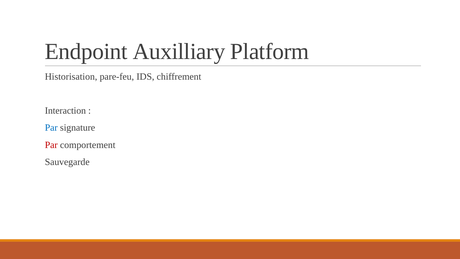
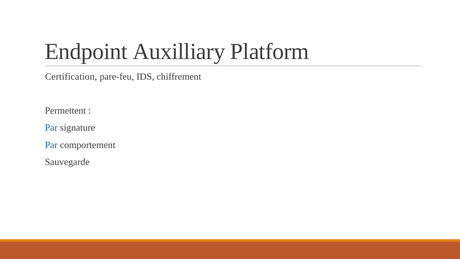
Historisation: Historisation -> Certification (71, 76)
Interaction: Interaction -> Permettent (65, 111)
Par colour: red -> blue (51, 145)
